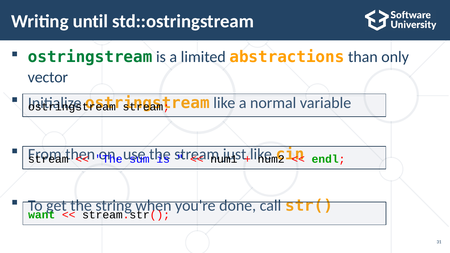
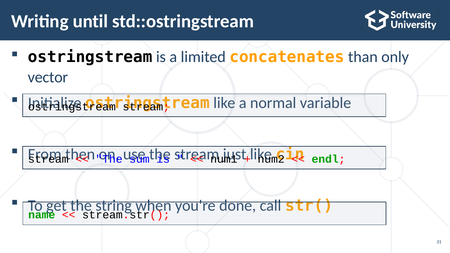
ostringstream colour: green -> black (90, 57)
abstractions: abstractions -> concatenates (287, 57)
want: want -> name (42, 215)
